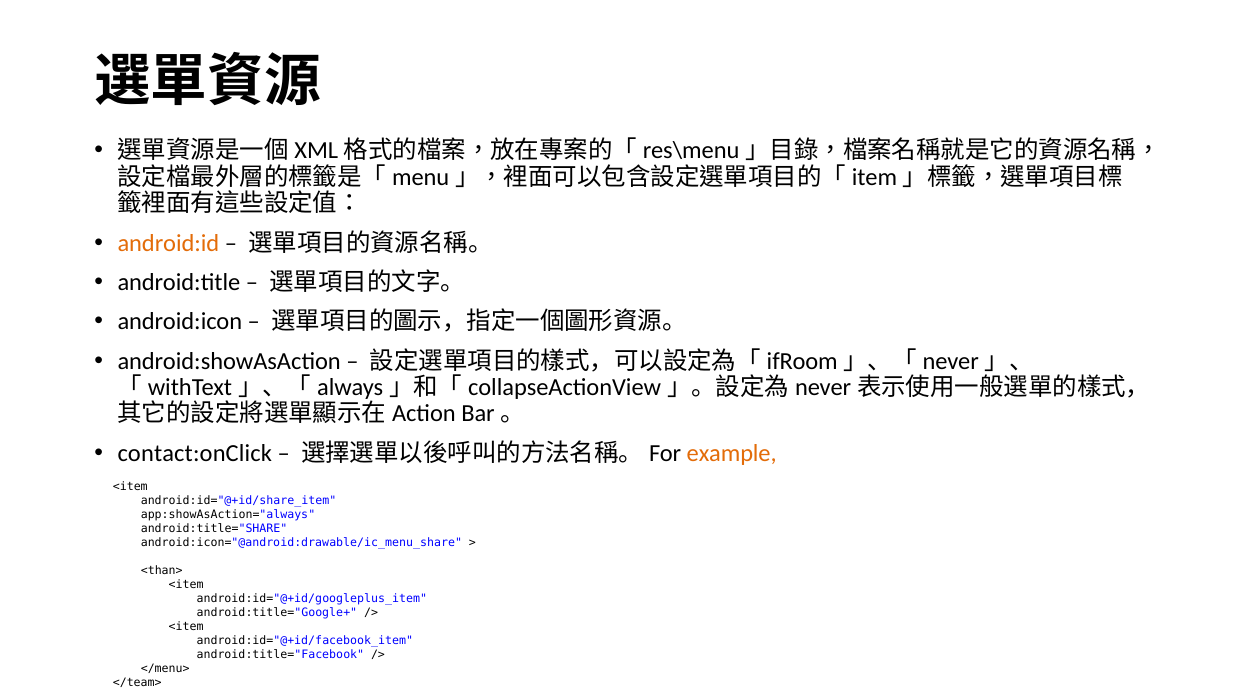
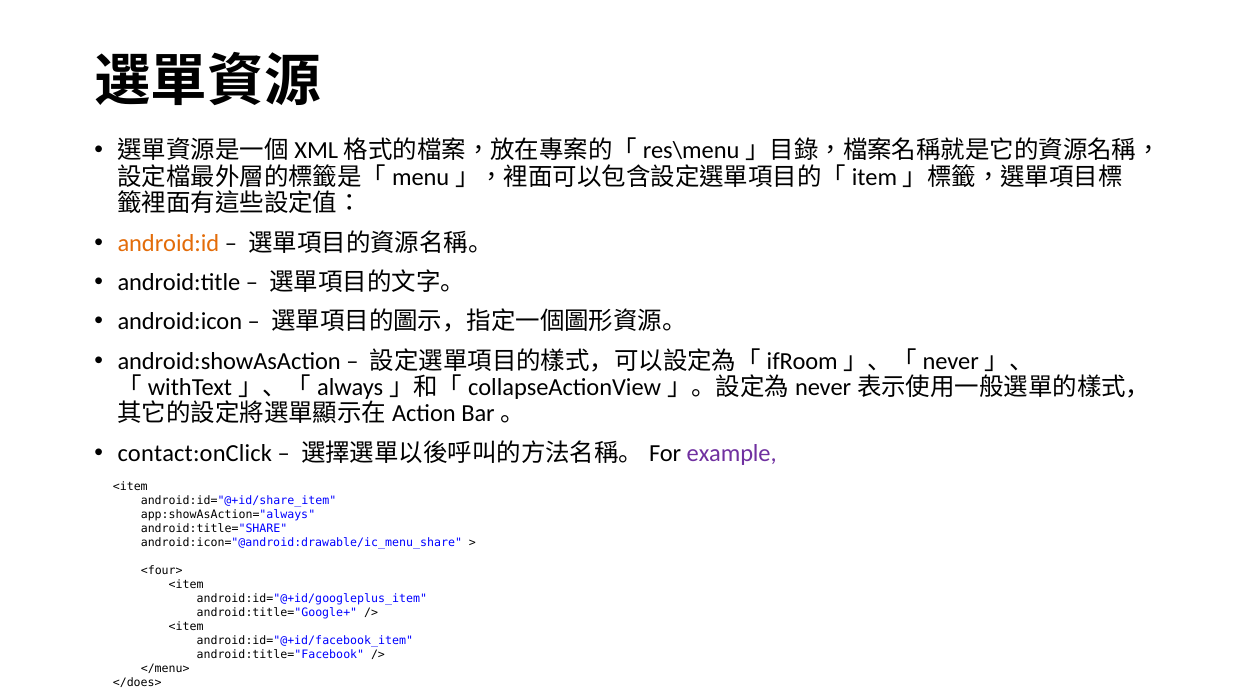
example colour: orange -> purple (732, 453)
<than>: <than> -> <four> (162, 570)
</team>: </team> -> </does> (137, 682)
